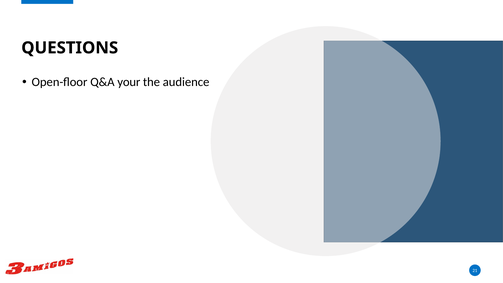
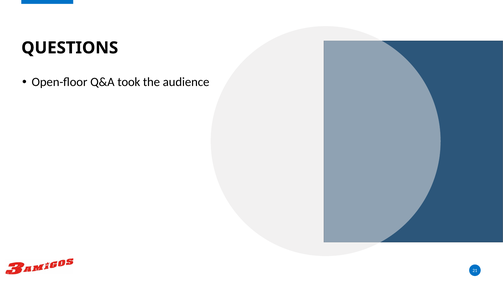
your: your -> took (129, 82)
